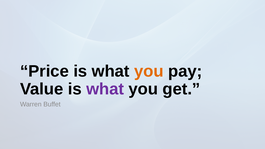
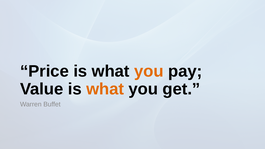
what colour: purple -> orange (105, 89)
